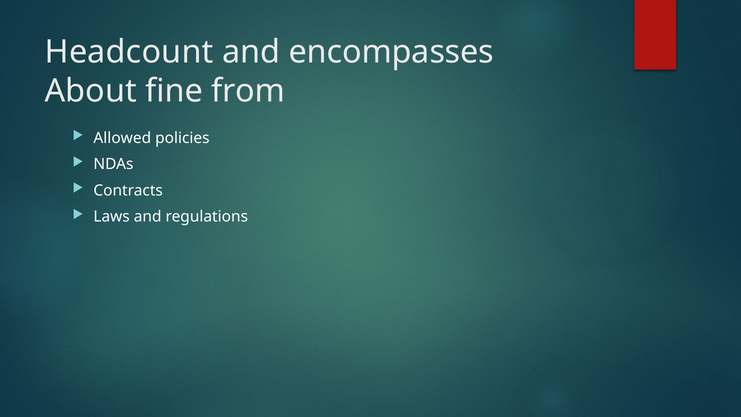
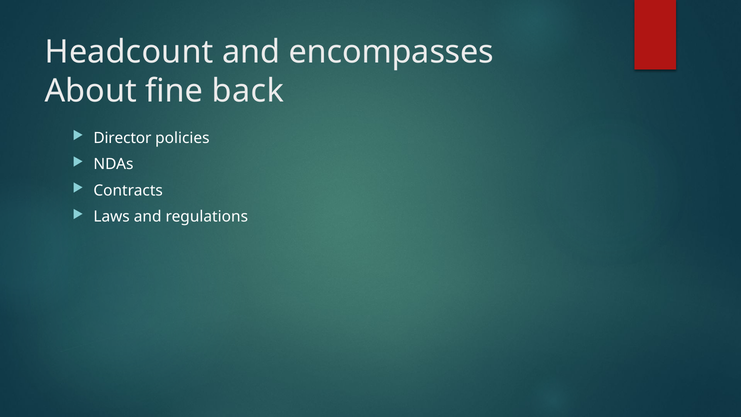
from: from -> back (248, 91)
Allowed: Allowed -> Director (122, 138)
